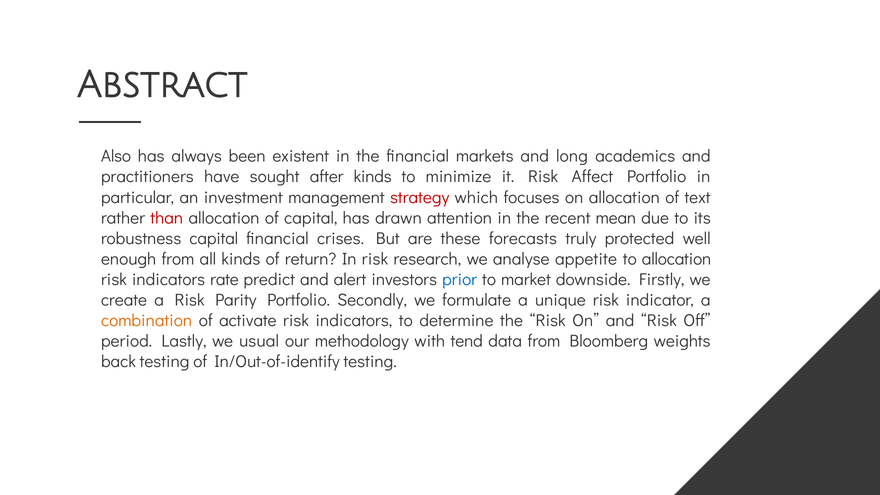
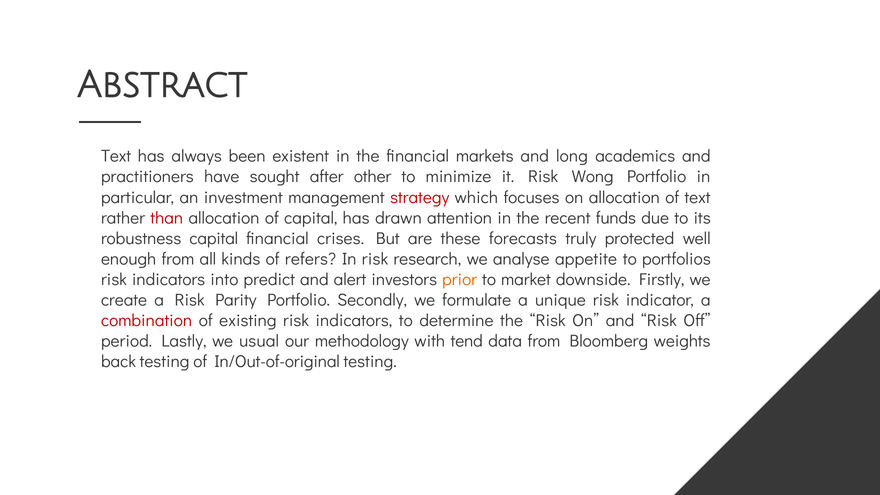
Also: Also -> Text (116, 156)
after kinds: kinds -> other (373, 177)
Affect: Affect -> Wong (593, 177)
mean: mean -> funds (616, 218)
return: return -> refers (311, 259)
to allocation: allocation -> portfolios (676, 259)
rate: rate -> into (224, 280)
prior colour: blue -> orange (460, 280)
combination colour: orange -> red (147, 321)
activate: activate -> existing (248, 321)
In/Out-of-identify: In/Out-of-identify -> In/Out-of-original (277, 362)
